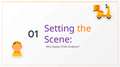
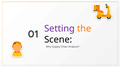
Scene colour: purple -> black (58, 40)
